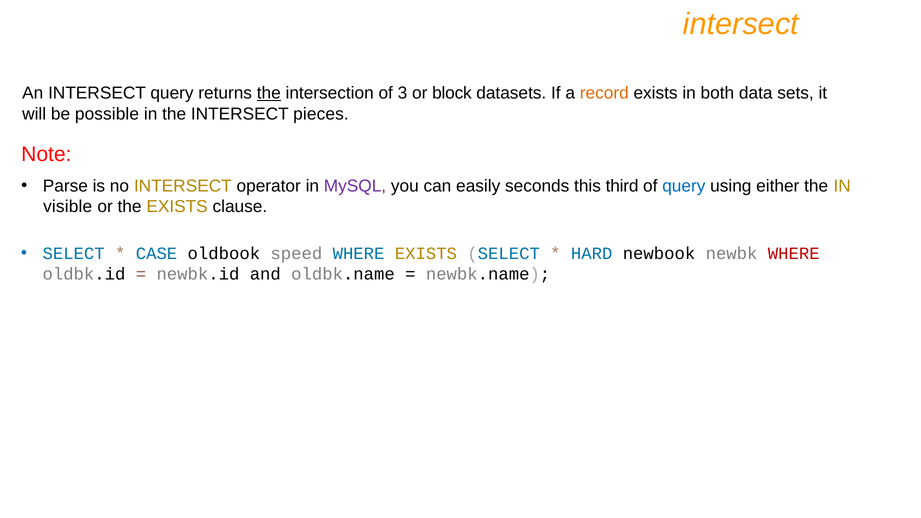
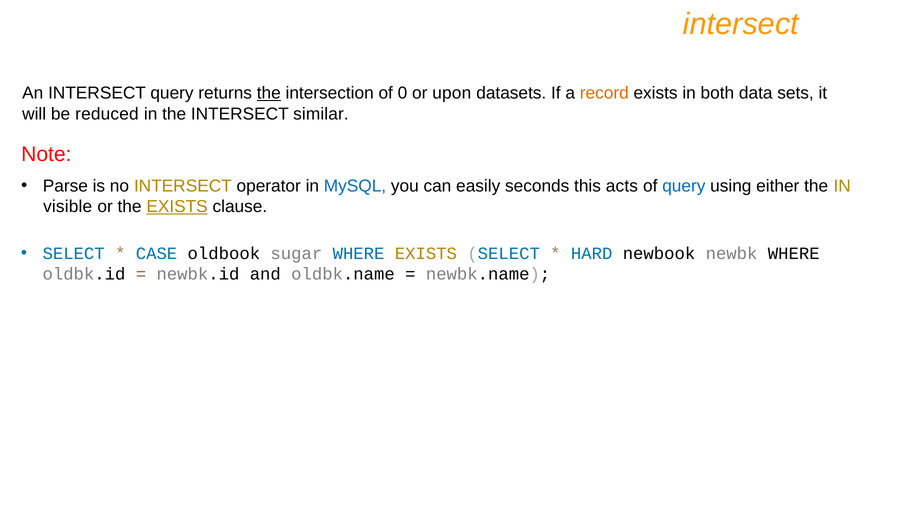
3: 3 -> 0 (403, 93)
block: block -> upon (452, 93)
possible: possible -> reduced (107, 114)
pieces: pieces -> similar (321, 114)
MySQL colour: purple -> blue (355, 186)
third: third -> acts (622, 186)
EXISTS underline: none -> present (177, 207)
speed: speed -> sugar (296, 253)
WHERE colour: red -> black (794, 253)
